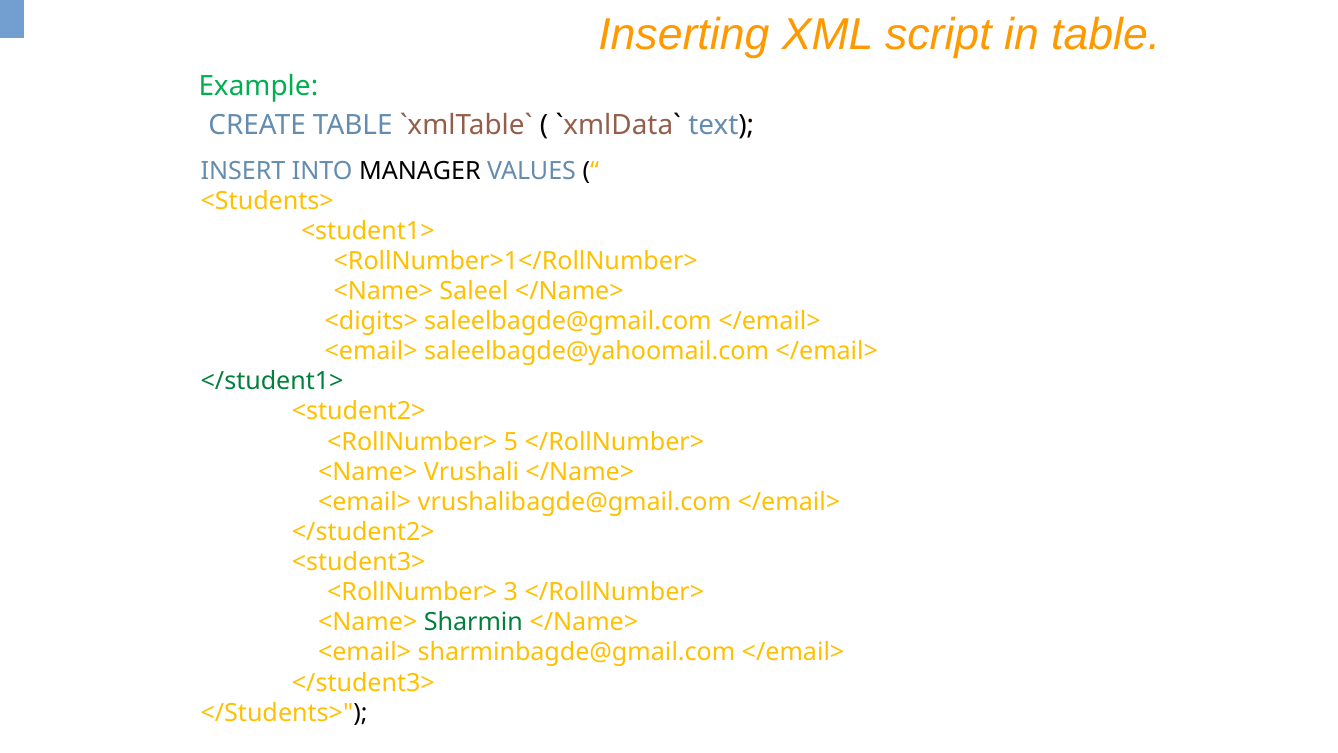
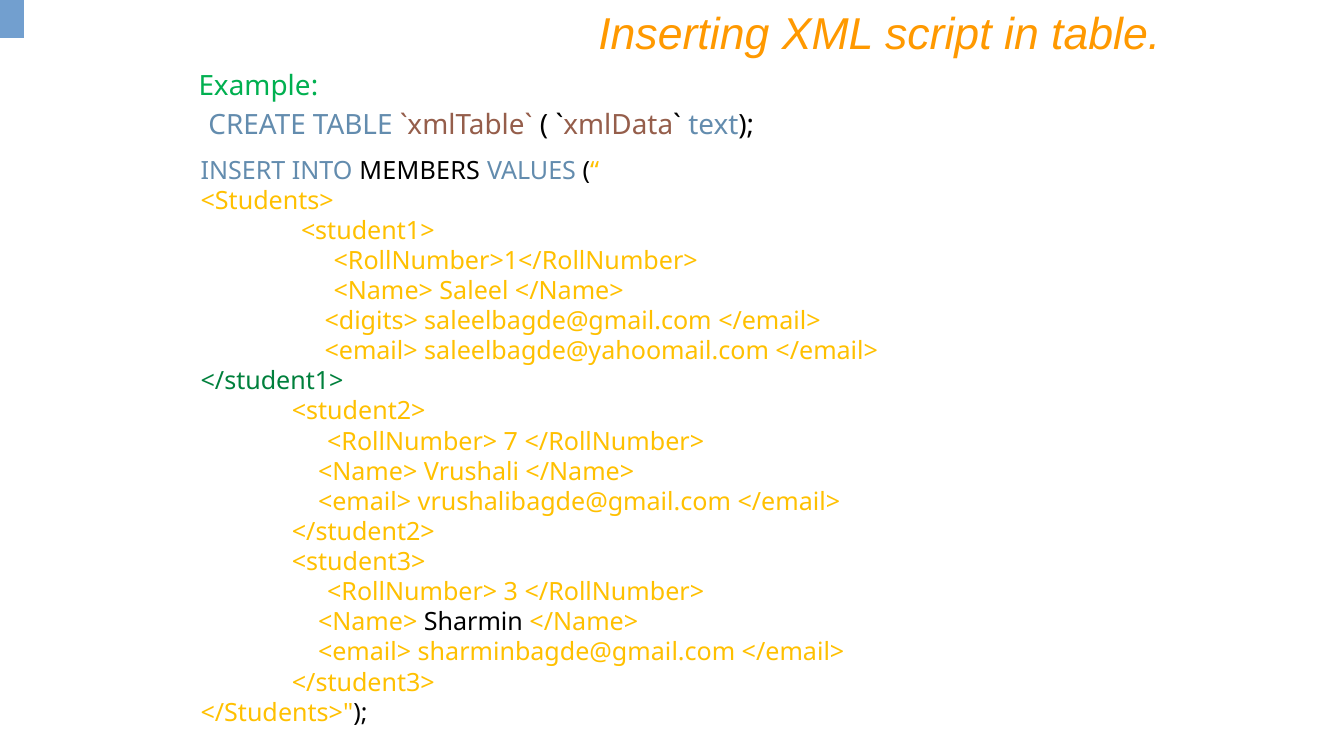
MANAGER: MANAGER -> MEMBERS (420, 171)
5: 5 -> 7 (511, 442)
Sharmin colour: green -> black (473, 622)
